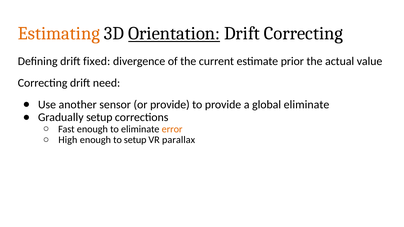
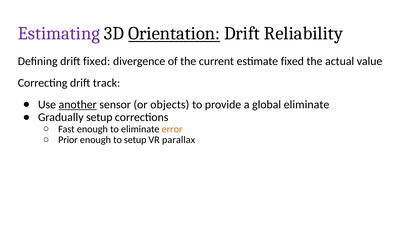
Estimating colour: orange -> purple (59, 34)
Drift Correcting: Correcting -> Reliability (303, 34)
estimate prior: prior -> fixed (292, 61)
need: need -> track (107, 83)
another underline: none -> present (78, 105)
or provide: provide -> objects (170, 105)
High: High -> Prior (68, 140)
